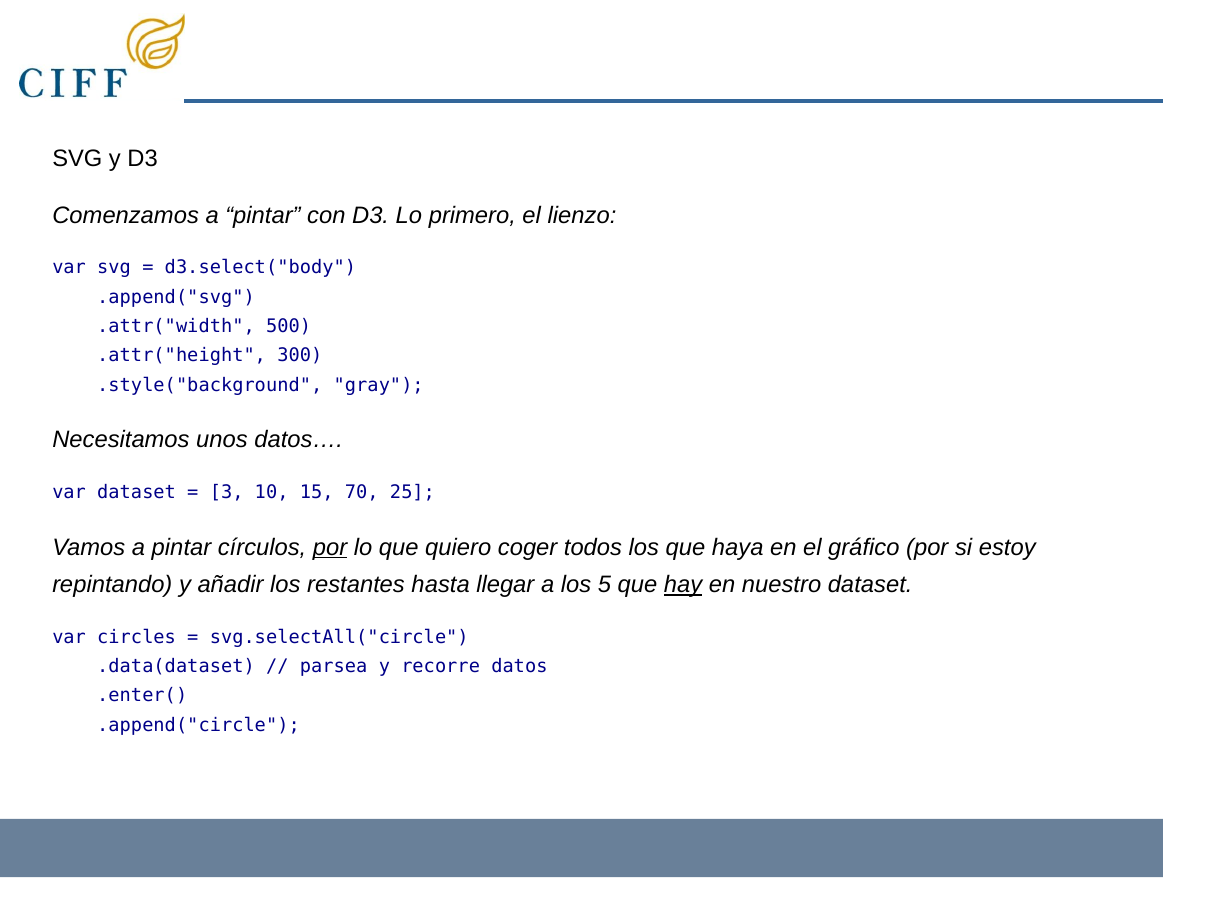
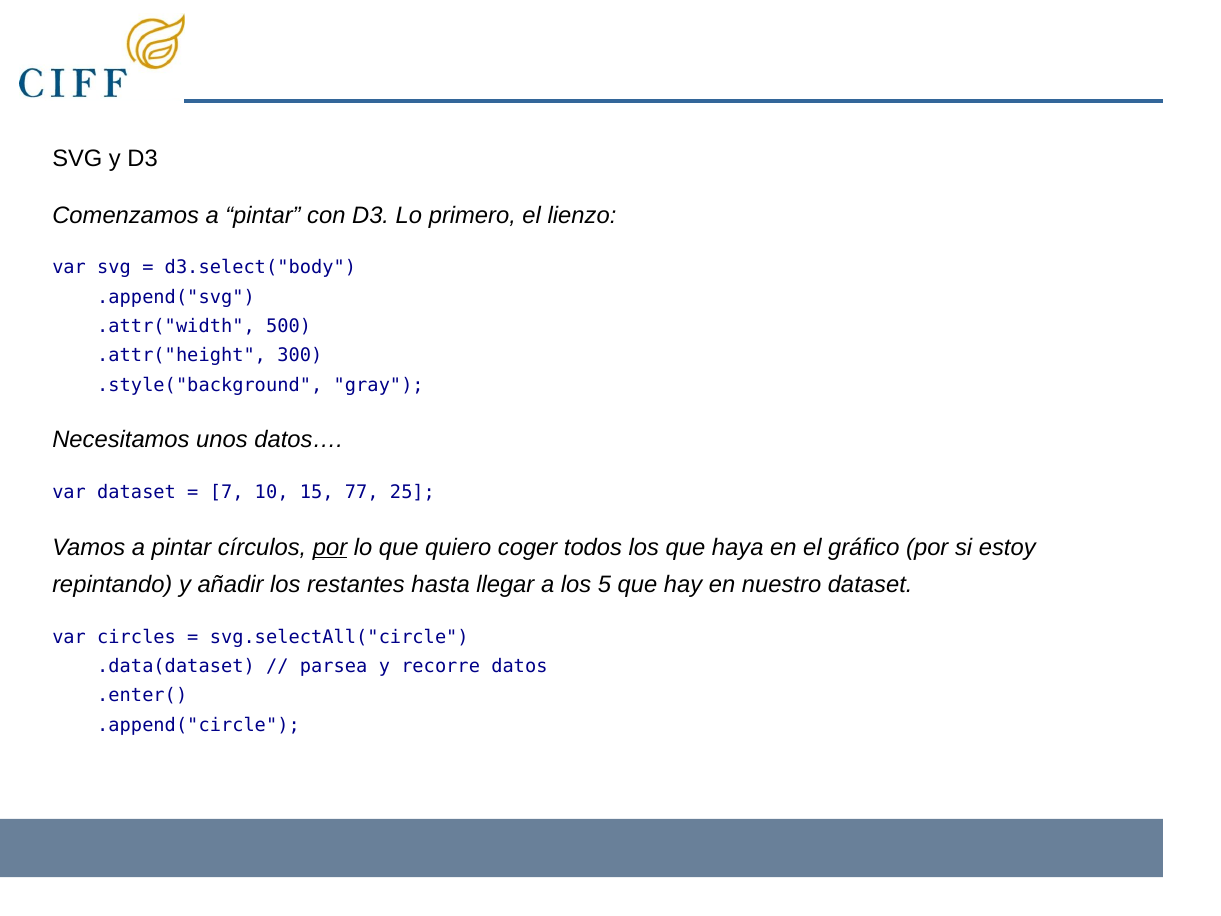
3: 3 -> 7 (227, 492)
70: 70 -> 77 (362, 492)
hay underline: present -> none (683, 584)
